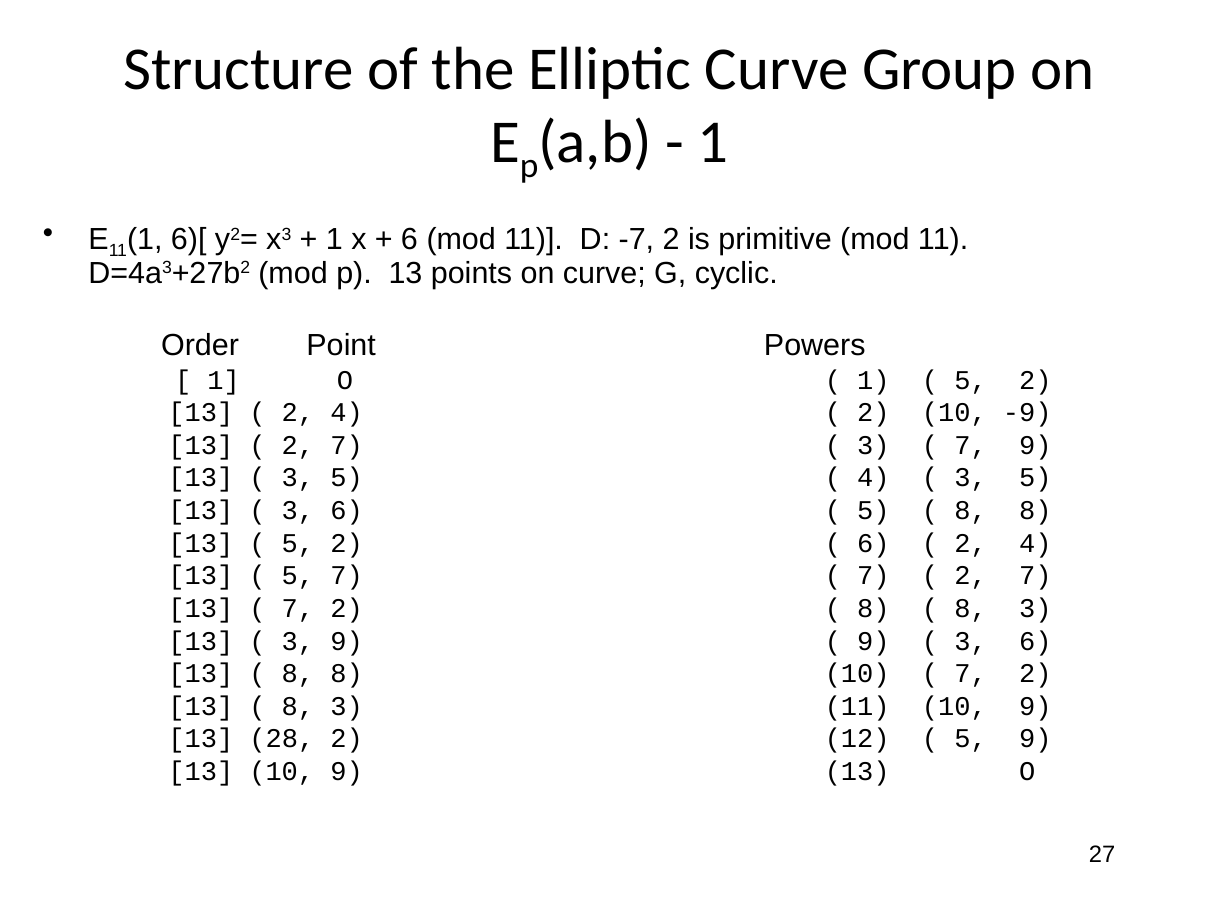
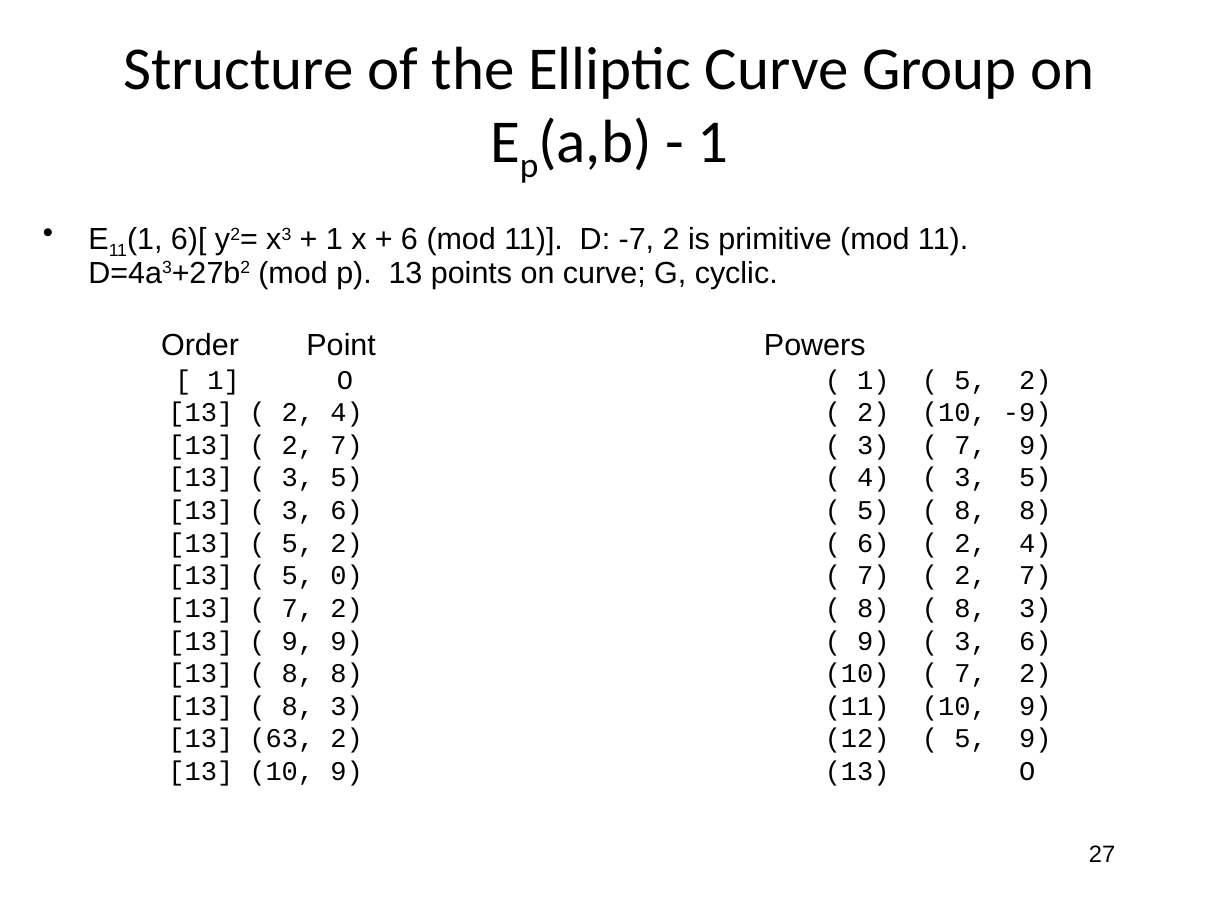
5 7: 7 -> 0 (347, 576)
3: 3 -> 9 (298, 641)
28: 28 -> 63 (282, 739)
